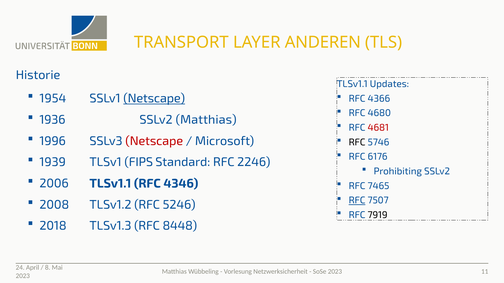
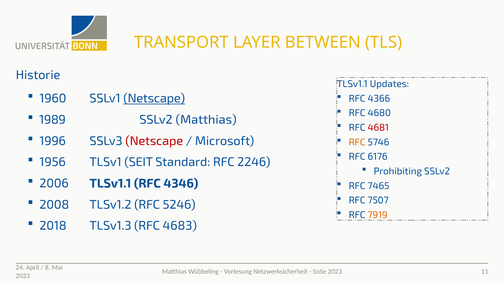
ANDEREN: ANDEREN -> BETWEEN (323, 42)
1954: 1954 -> 1960 (53, 99)
1936: 1936 -> 1989 (52, 120)
RFC colour: black -> orange (357, 142)
1939: 1939 -> 1956 (53, 162)
FIPS: FIPS -> SEIT (139, 162)
RFC underline: present -> none (357, 201)
7919 colour: black -> orange (378, 215)
8448: 8448 -> 4683 (180, 226)
